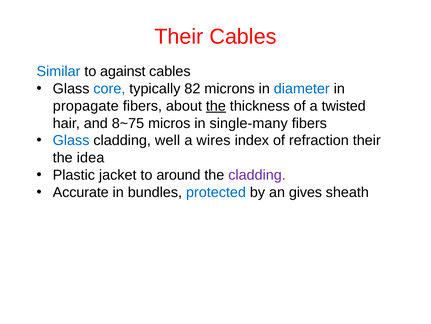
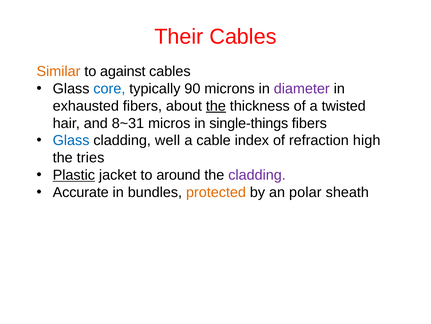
Similar colour: blue -> orange (58, 71)
82: 82 -> 90 (192, 89)
diameter colour: blue -> purple (302, 89)
propagate: propagate -> exhausted (86, 106)
8~75: 8~75 -> 8~31 (128, 123)
single-many: single-many -> single-things (249, 123)
wires: wires -> cable (214, 140)
refraction their: their -> high (367, 140)
idea: idea -> tries (91, 157)
Plastic underline: none -> present (74, 175)
protected colour: blue -> orange (216, 192)
gives: gives -> polar (305, 192)
